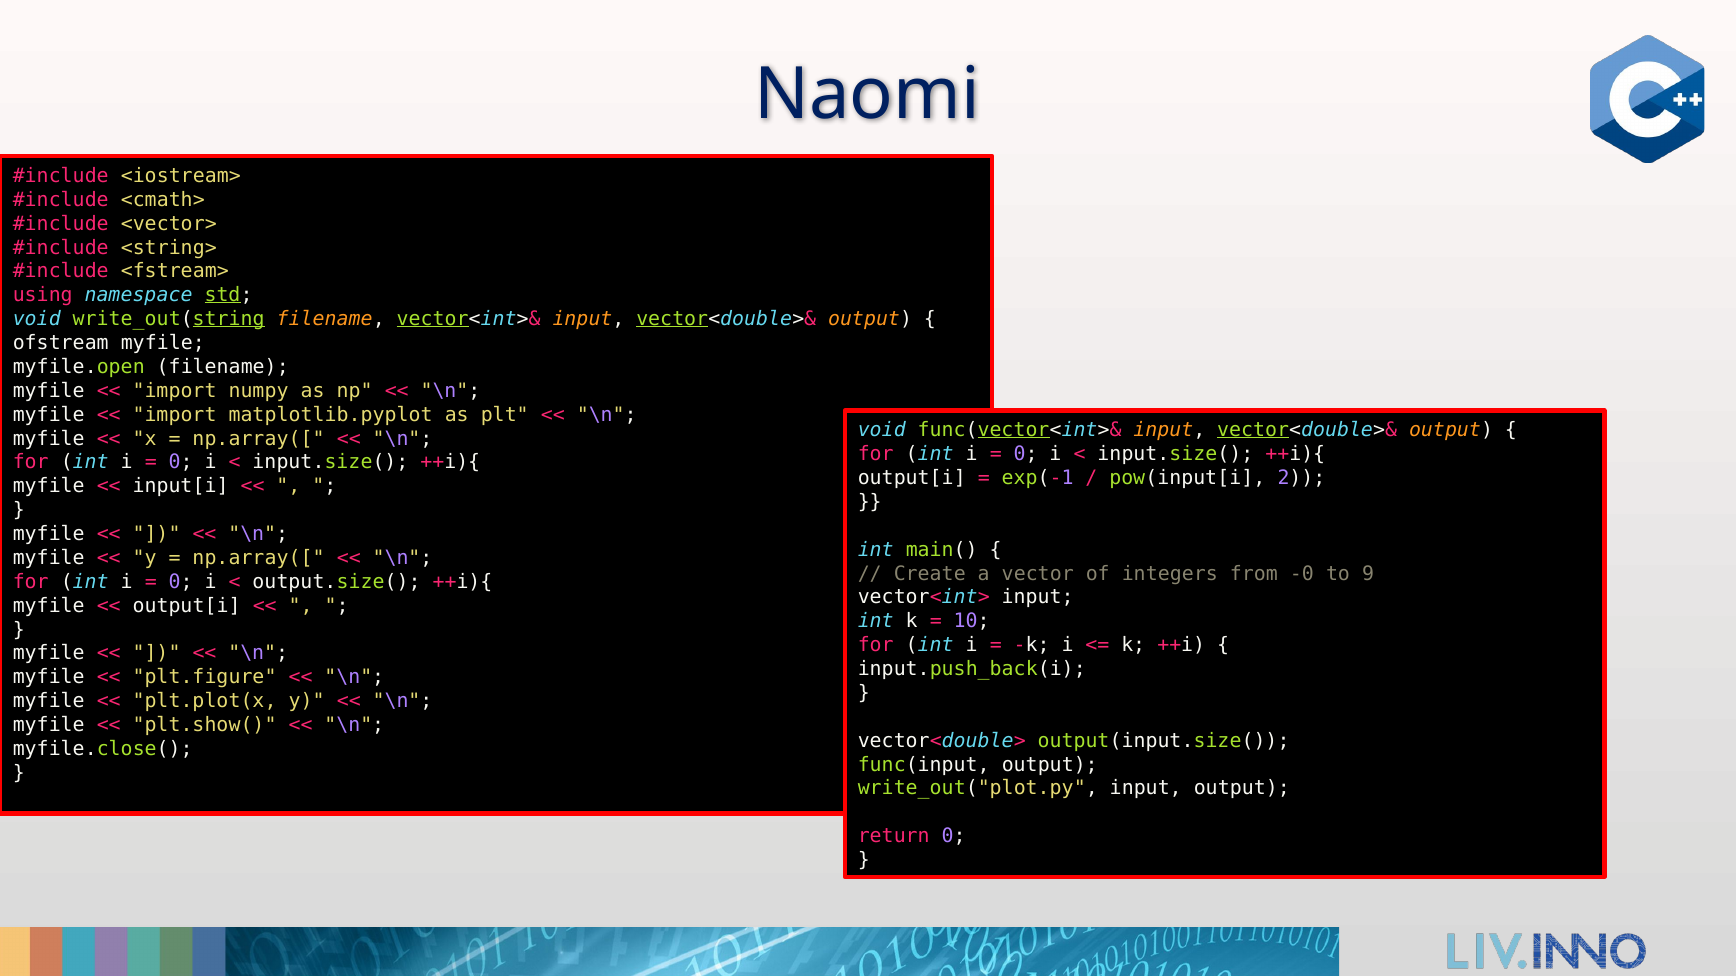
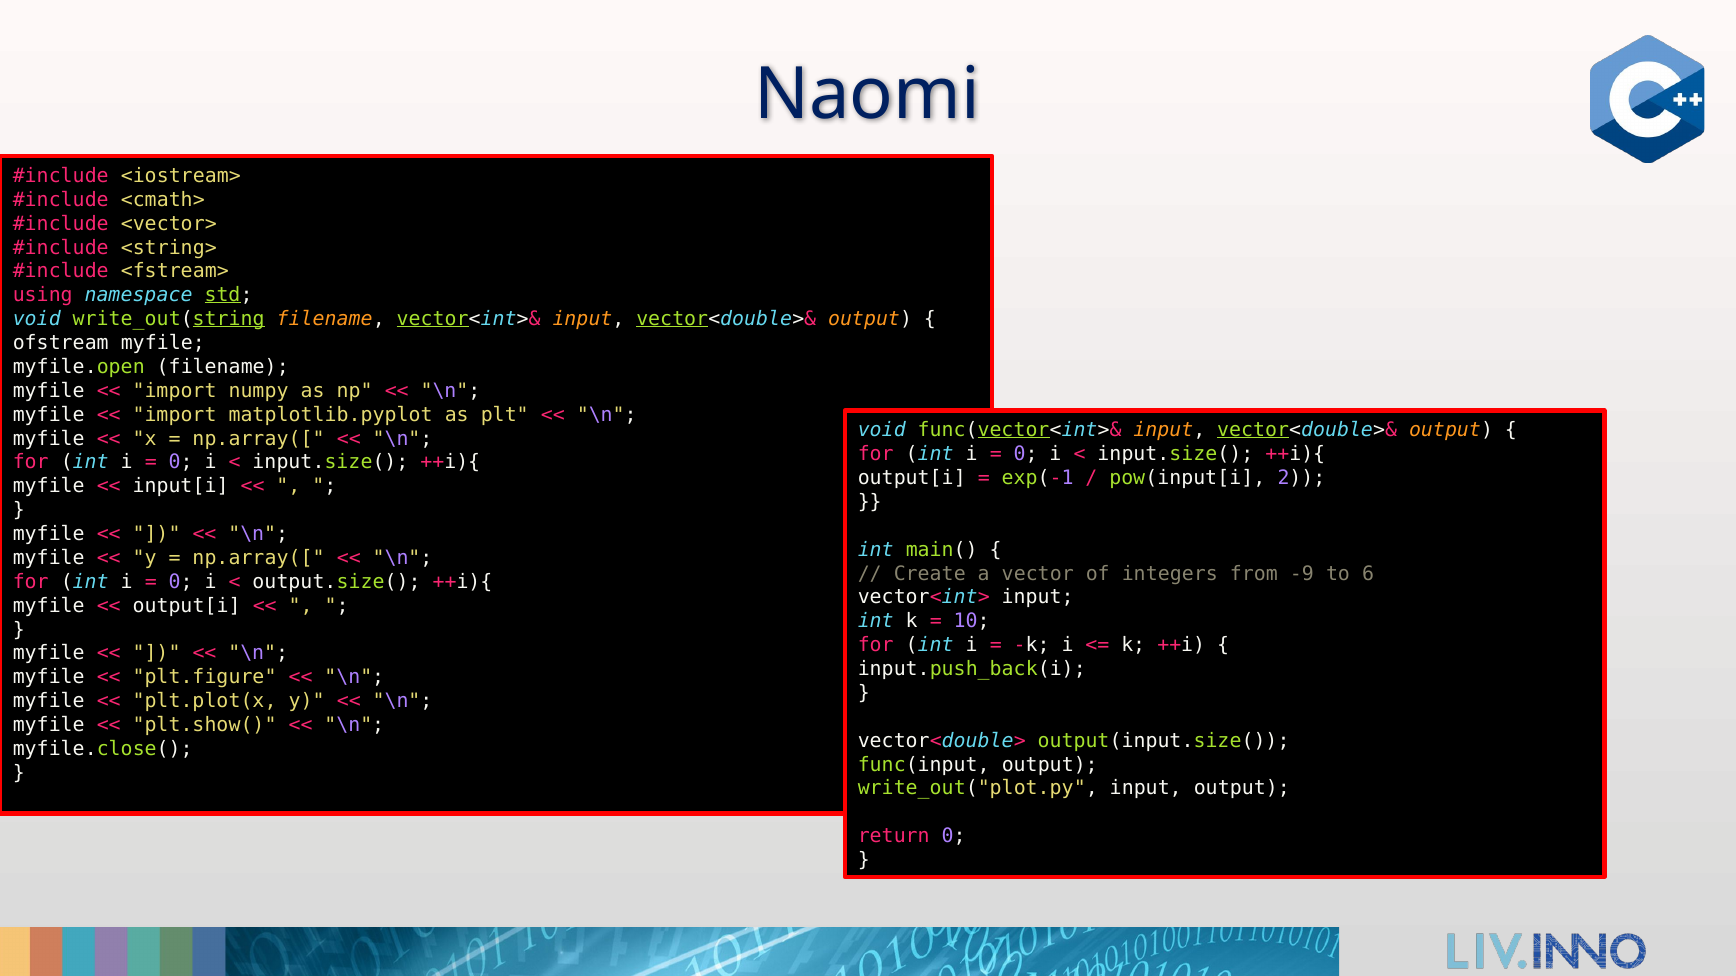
-0: -0 -> -9 (1302, 574)
9: 9 -> 6 (1368, 574)
